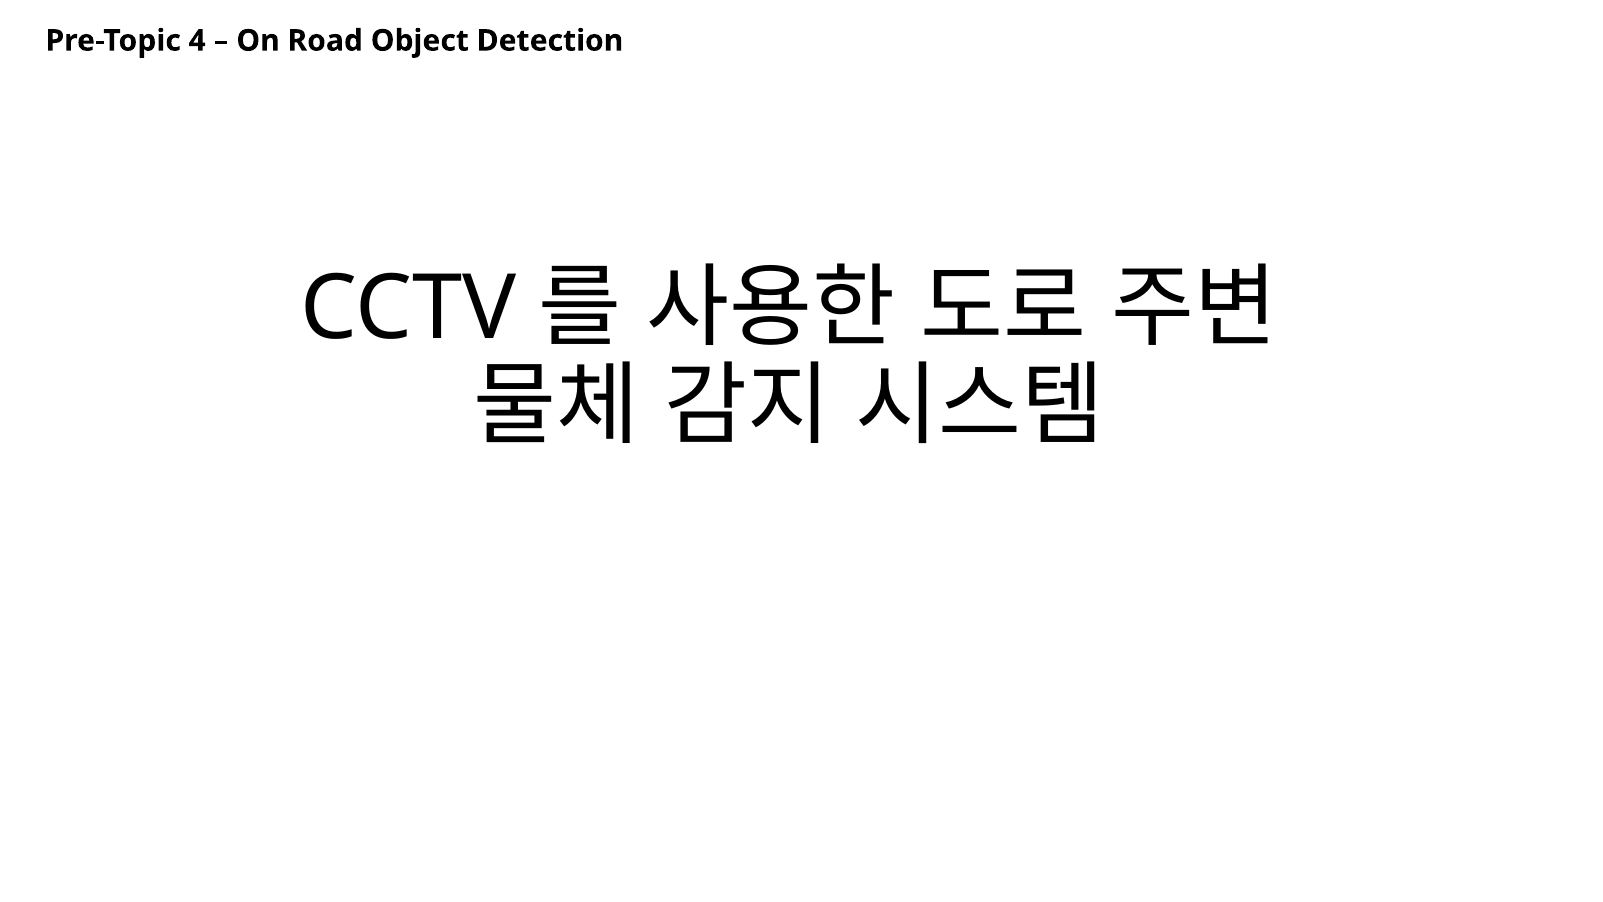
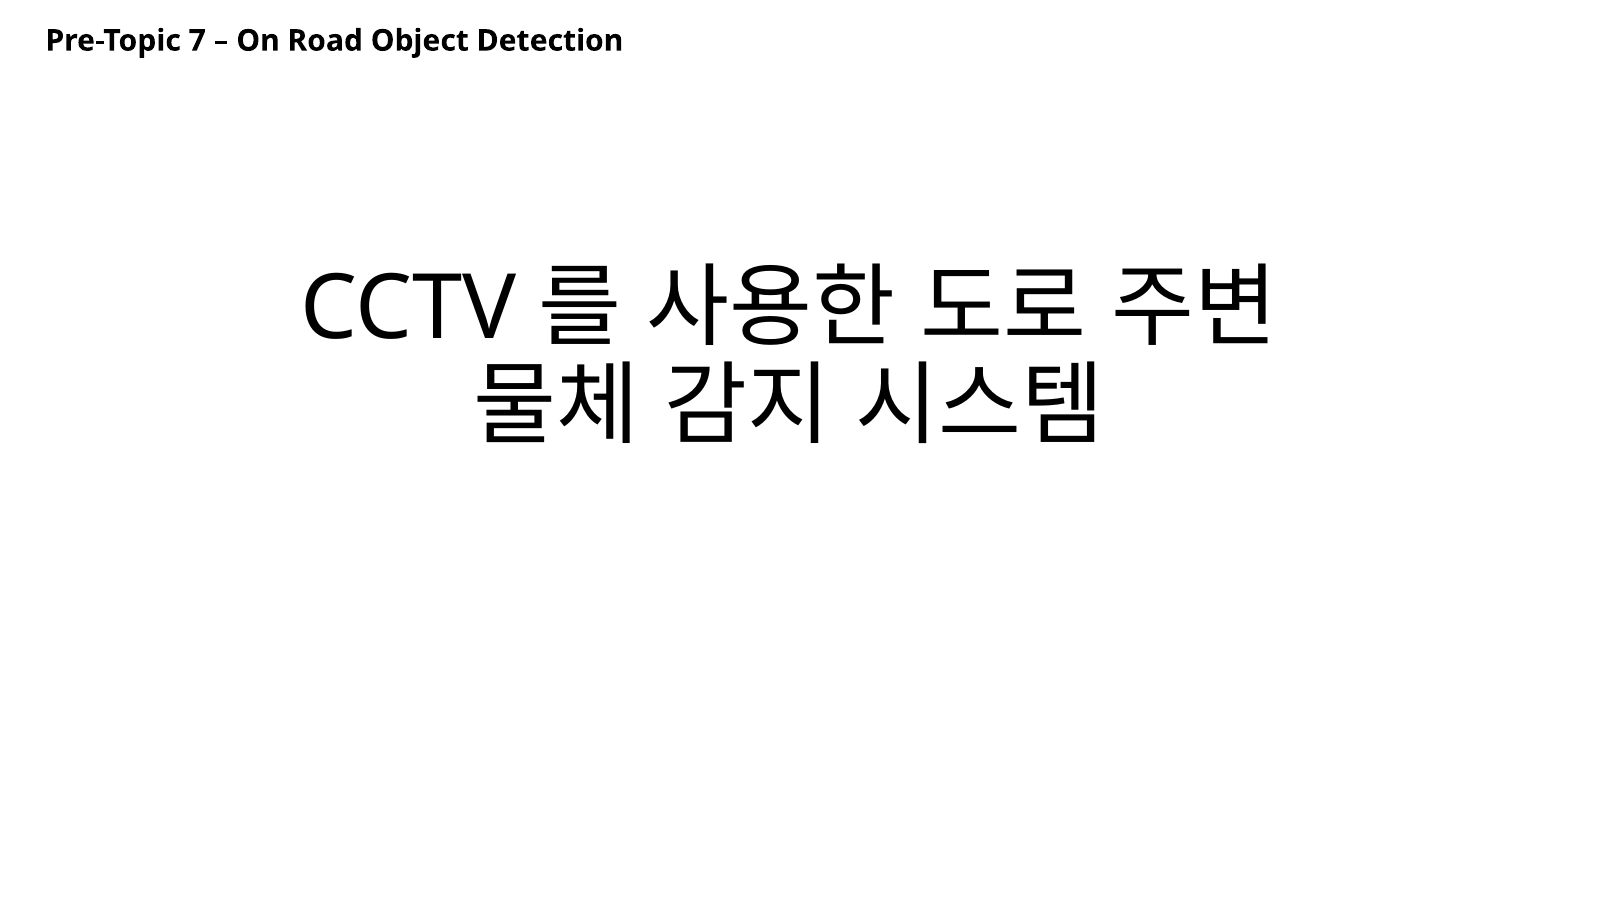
4: 4 -> 7 (197, 41)
